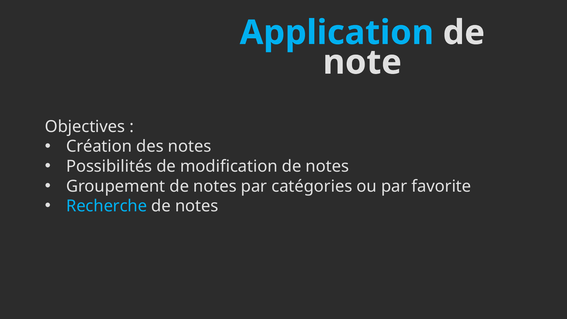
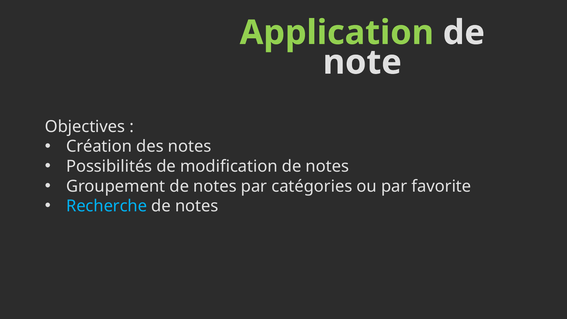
Application colour: light blue -> light green (337, 33)
